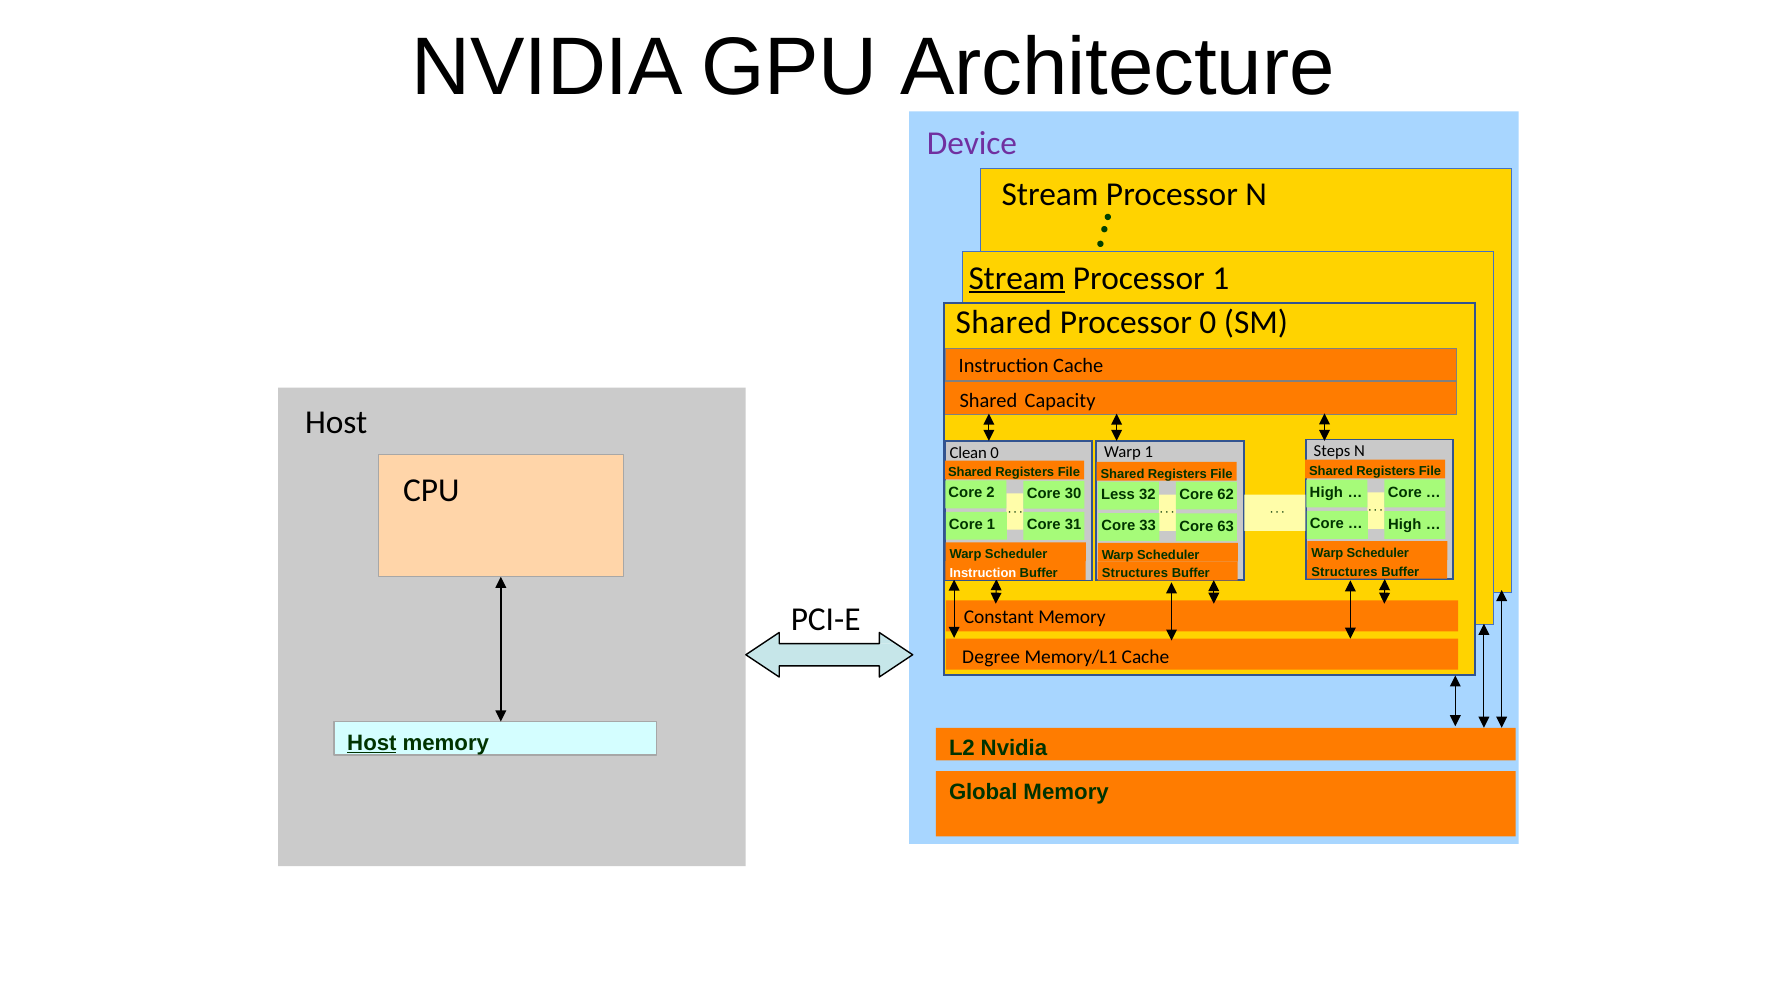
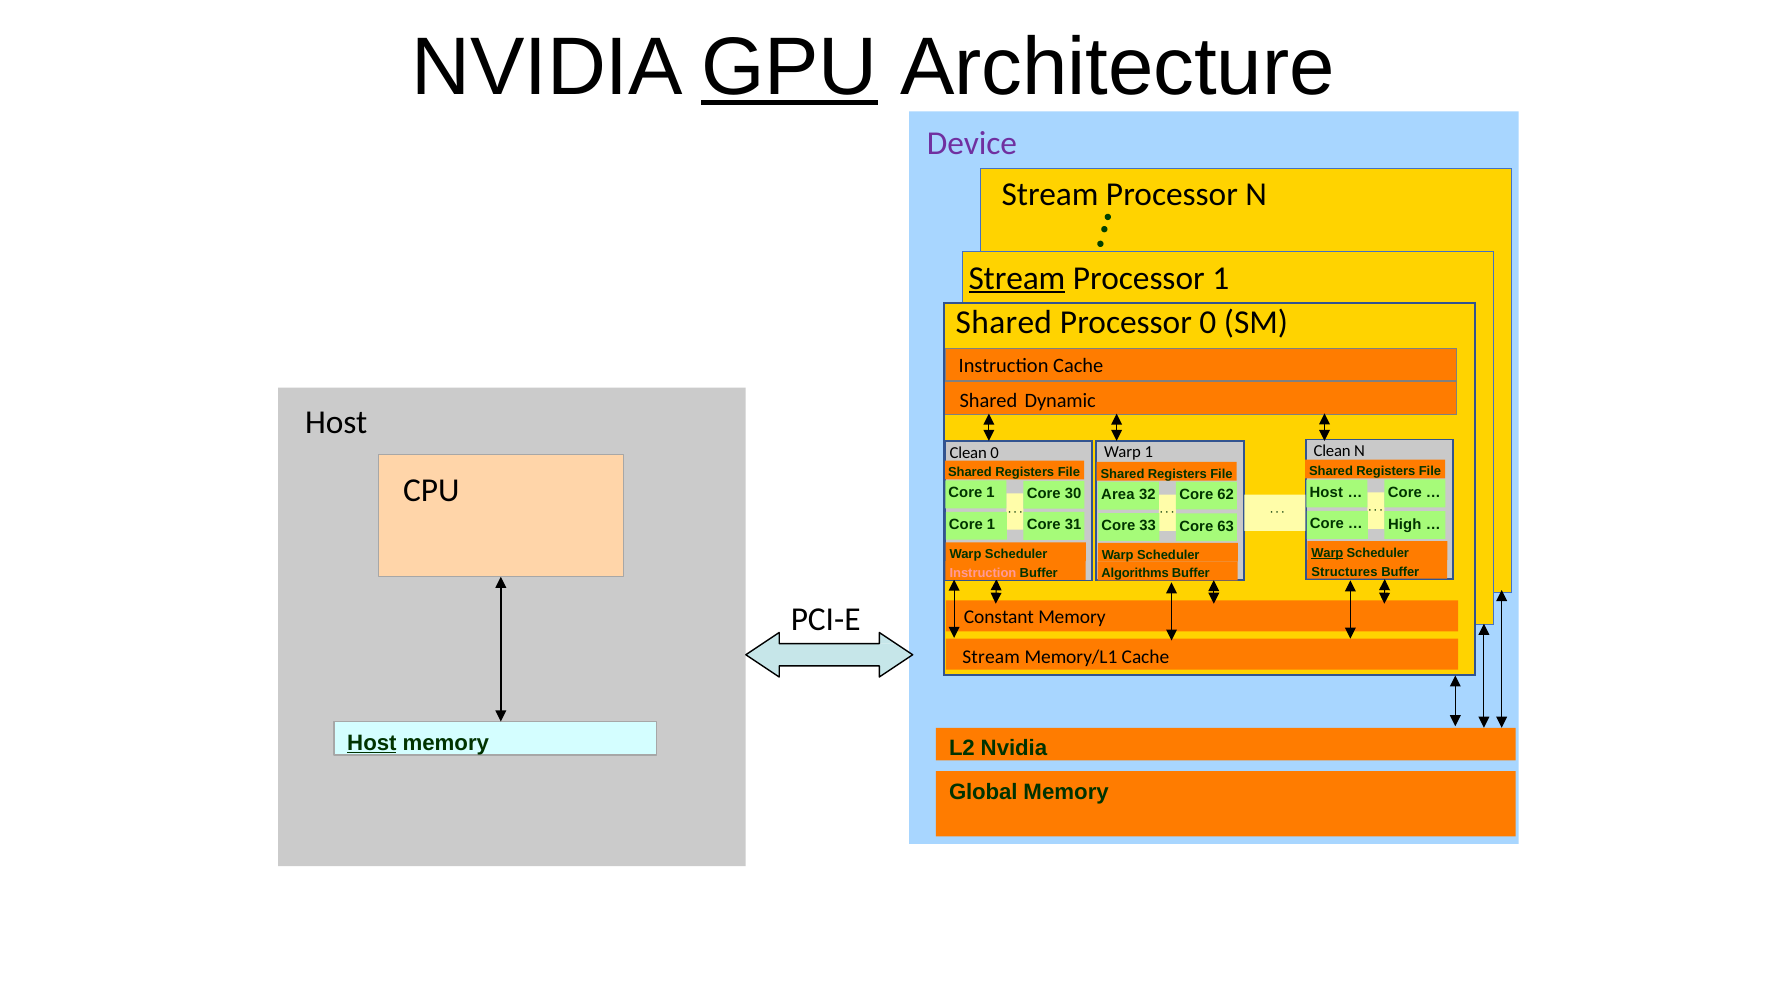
GPU underline: none -> present (789, 67)
Capacity: Capacity -> Dynamic (1060, 400)
Steps: Steps -> Clean (1332, 451)
High: High -> Host (1326, 492)
2: 2 -> 1 (991, 493)
Less: Less -> Area (1118, 494)
Warp underline: none -> present (1327, 553)
Instruction colour: white -> pink (983, 573)
Structures: Structures -> Algorithms (1135, 573)
Degree: Degree -> Stream (991, 657)
